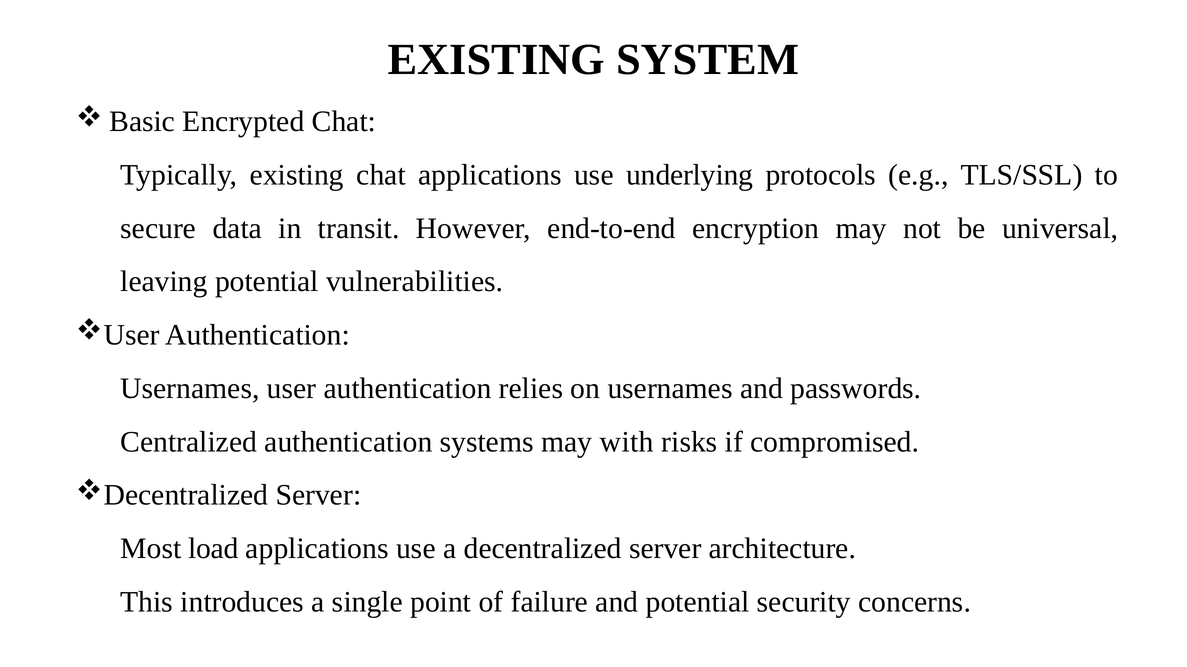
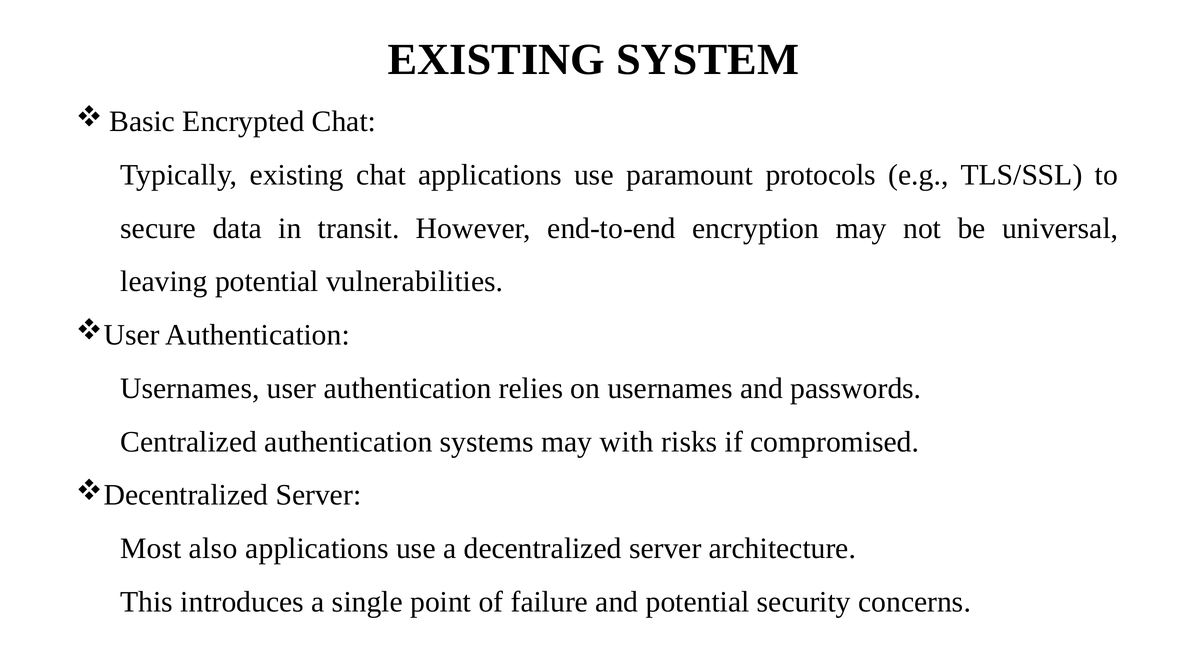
underlying: underlying -> paramount (690, 175)
load: load -> also (213, 549)
